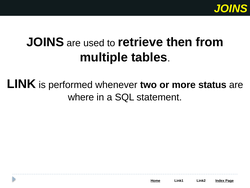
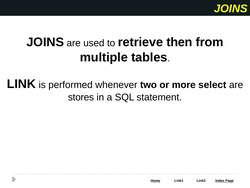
status: status -> select (212, 85)
where: where -> stores (81, 97)
